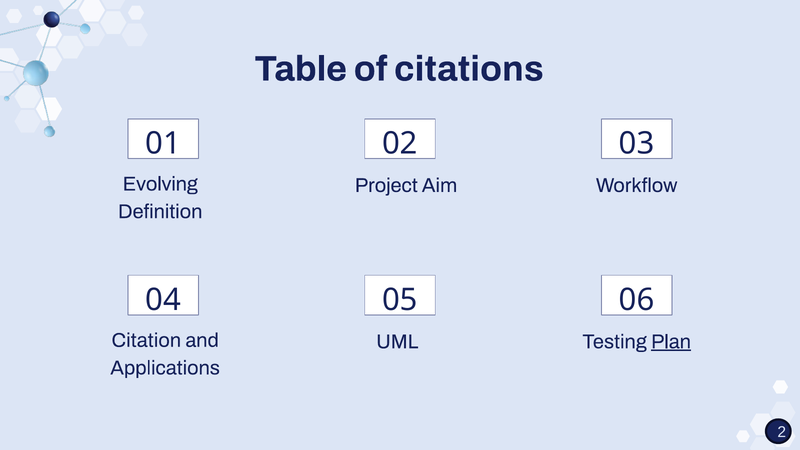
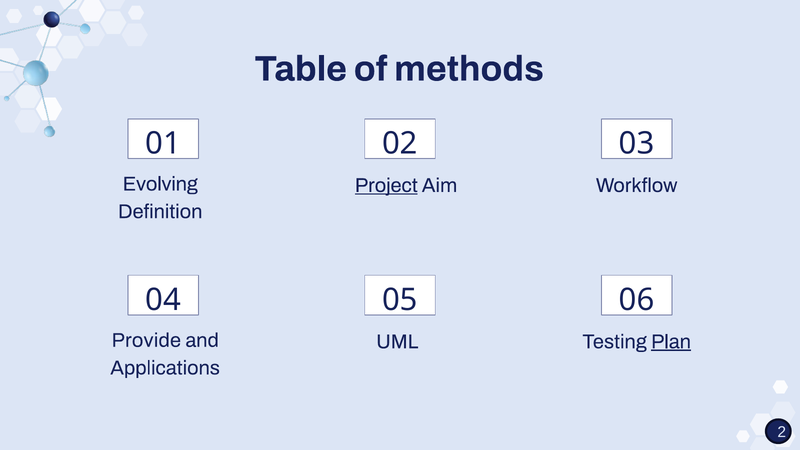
citations: citations -> methods (469, 69)
Project underline: none -> present (386, 185)
Citation: Citation -> Provide (146, 340)
